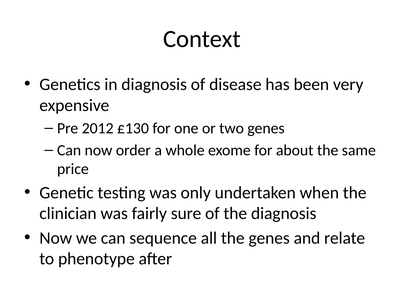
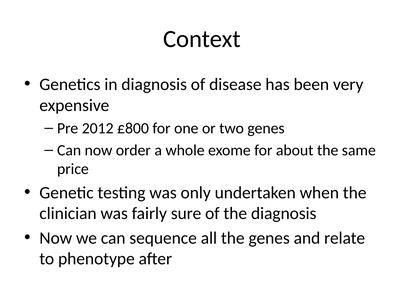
£130: £130 -> £800 (133, 128)
